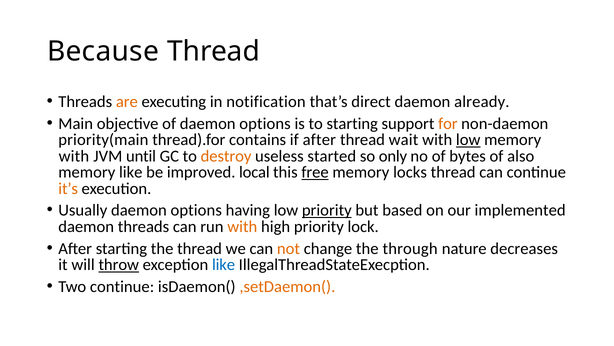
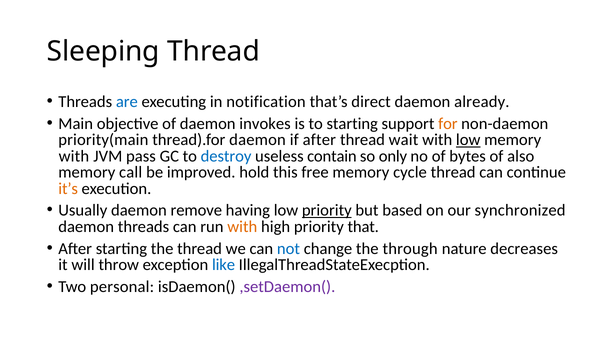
Because: Because -> Sleeping (103, 52)
are colour: orange -> blue (127, 102)
of daemon options: options -> invokes (265, 124)
thread).for contains: contains -> daemon (258, 140)
until: until -> pass (141, 156)
destroy colour: orange -> blue (226, 156)
started: started -> contain (332, 156)
memory like: like -> call (131, 172)
local: local -> hold (254, 172)
free underline: present -> none (315, 172)
locks: locks -> cycle (410, 172)
Usually daemon options: options -> remove (196, 210)
implemented: implemented -> synchronized (520, 210)
lock: lock -> that (363, 226)
not colour: orange -> blue (288, 248)
throw underline: present -> none (119, 264)
Two continue: continue -> personal (122, 286)
,setDaemon( colour: orange -> purple (287, 286)
